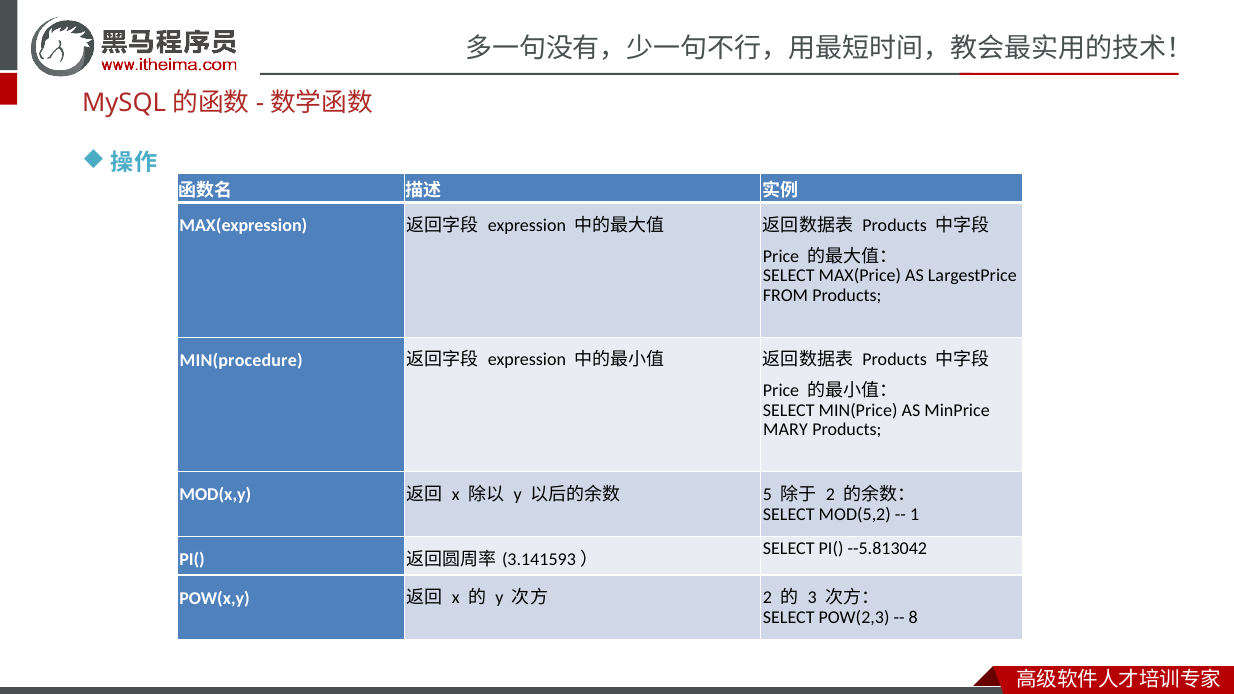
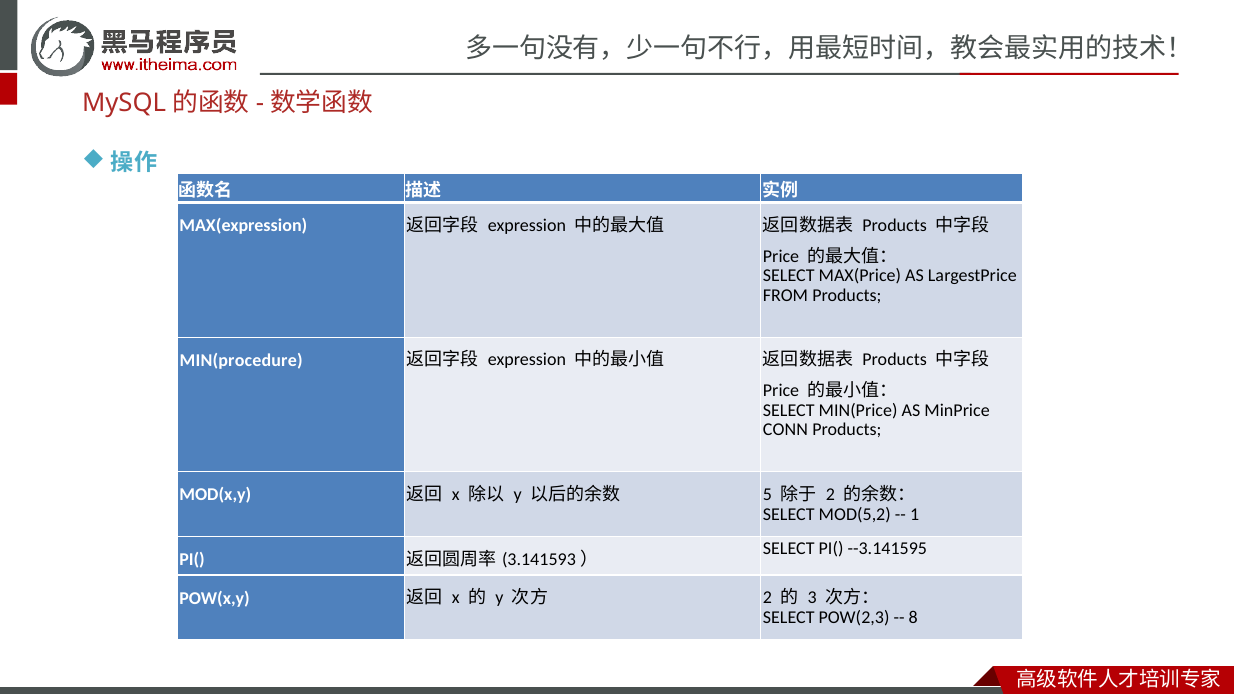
MARY: MARY -> CONN (785, 430)
--5.813042: --5.813042 -> --3.141595 (887, 548)
